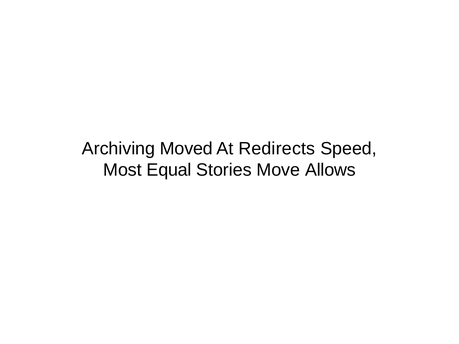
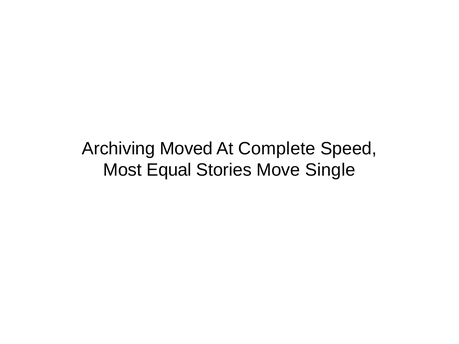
Redirects: Redirects -> Complete (277, 149)
Allows: Allows -> Single (330, 170)
